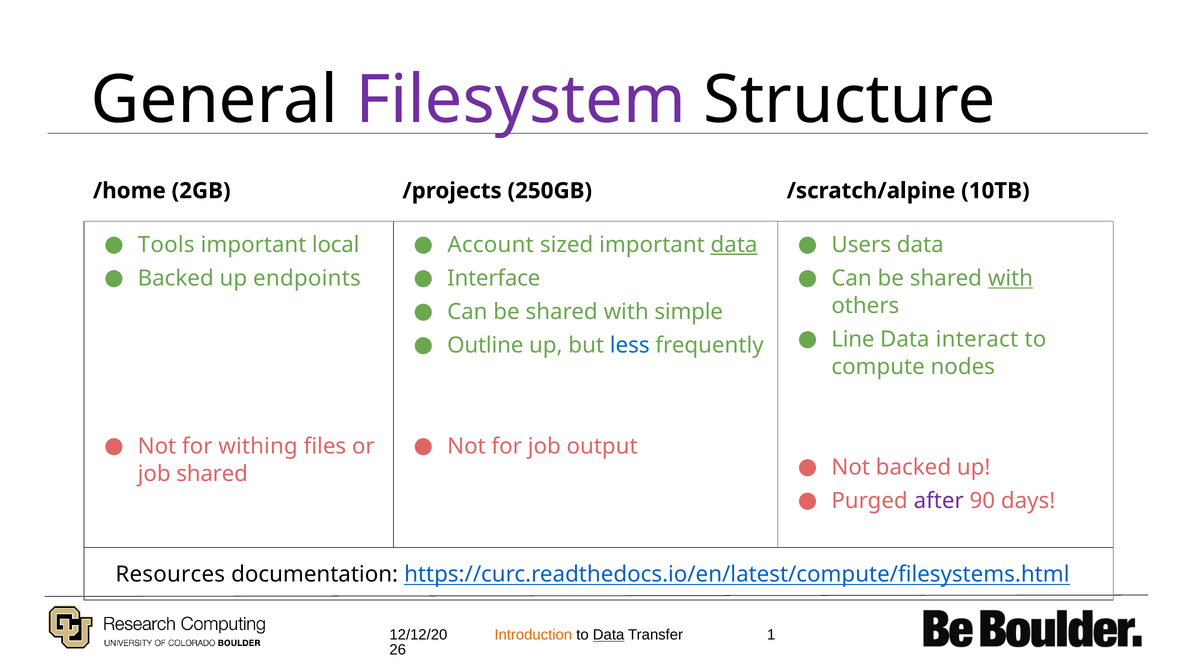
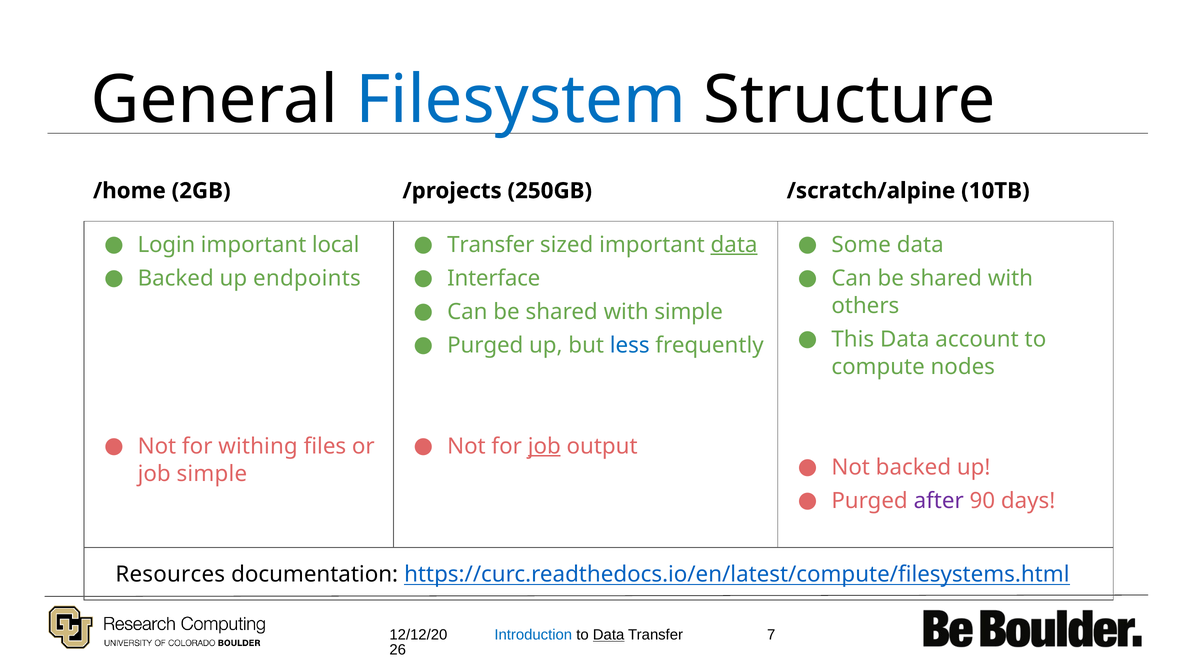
Filesystem colour: purple -> blue (521, 100)
Tools: Tools -> Login (166, 245)
Account: Account -> Transfer (491, 245)
Users: Users -> Some (861, 245)
with underline: present -> none (1010, 278)
Line: Line -> This (853, 339)
interact: interact -> account (977, 339)
Outline: Outline -> Purged (485, 346)
job underline: none -> present (544, 446)
job shared: shared -> simple (212, 474)
Introduction colour: orange -> blue (533, 635)
1: 1 -> 7 (771, 635)
